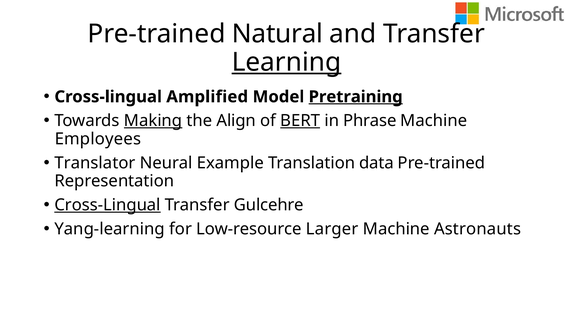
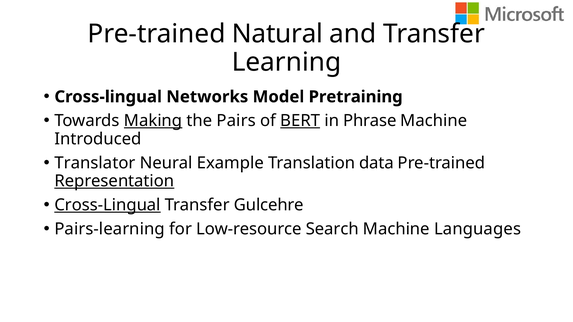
Learning underline: present -> none (286, 62)
Amplified: Amplified -> Networks (207, 97)
Pretraining underline: present -> none (356, 97)
Align: Align -> Pairs (236, 121)
Employees: Employees -> Introduced (98, 139)
Representation underline: none -> present (114, 181)
Yang-learning: Yang-learning -> Pairs-learning (110, 229)
Larger: Larger -> Search (332, 229)
Astronauts: Astronauts -> Languages (478, 229)
